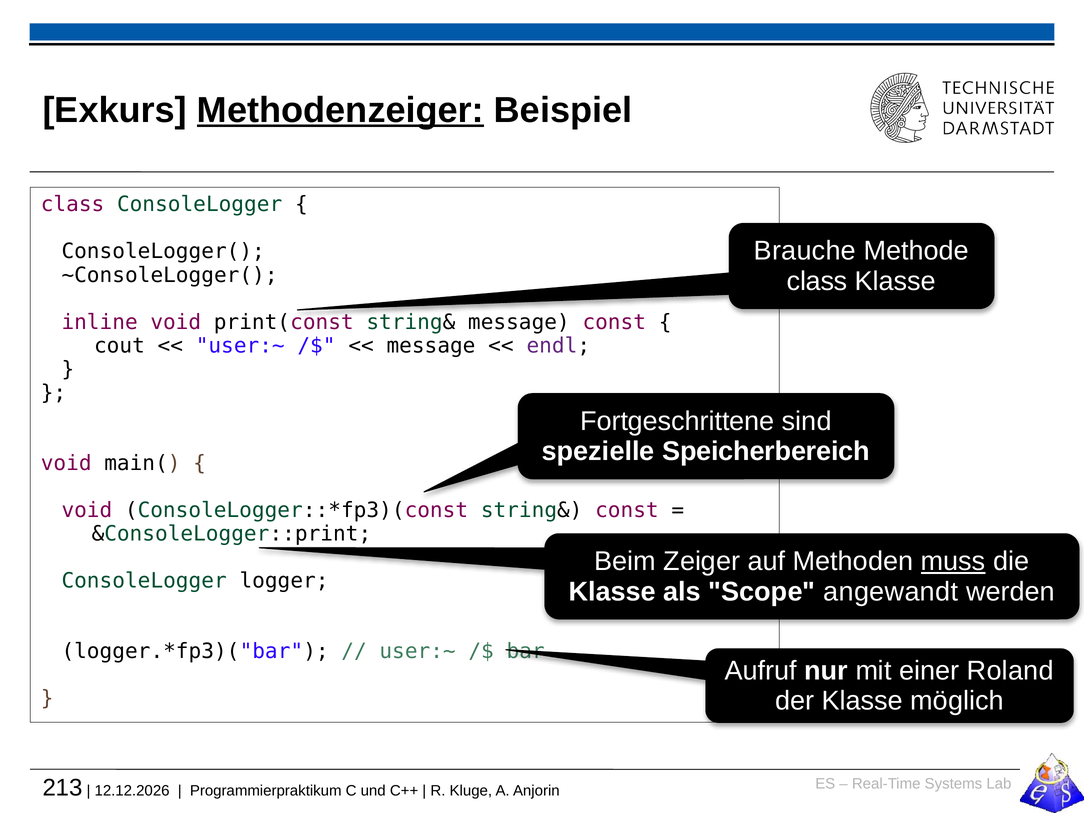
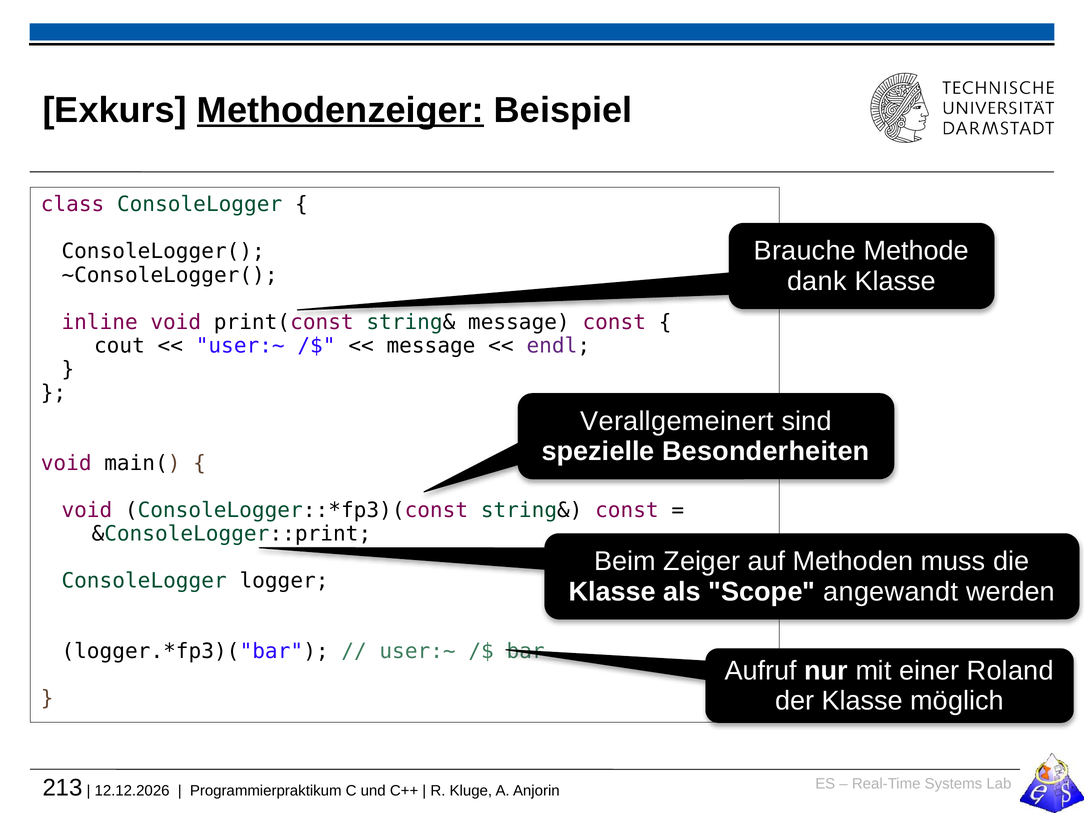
class: class -> dank (817, 281)
Fortgeschrittene: Fortgeschrittene -> Verallgemeinert (677, 421)
Speicherbereich: Speicherbereich -> Besonderheiten (766, 451)
muss underline: present -> none (953, 561)
